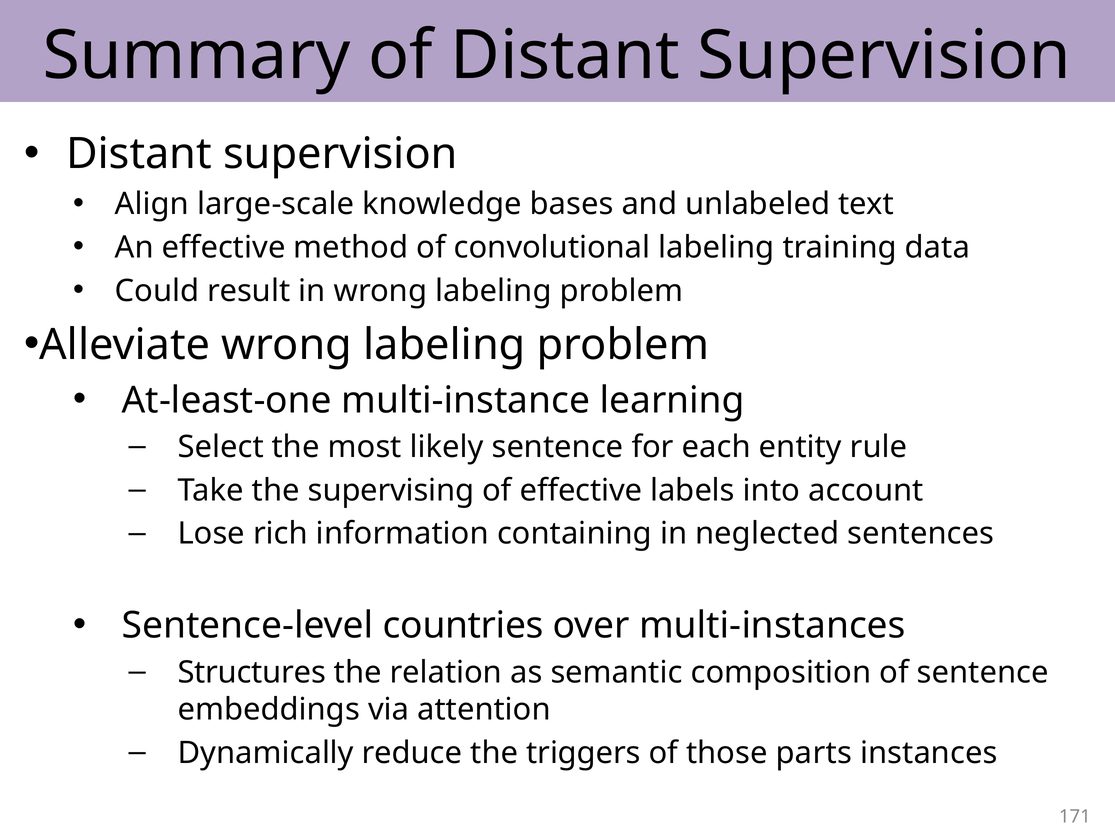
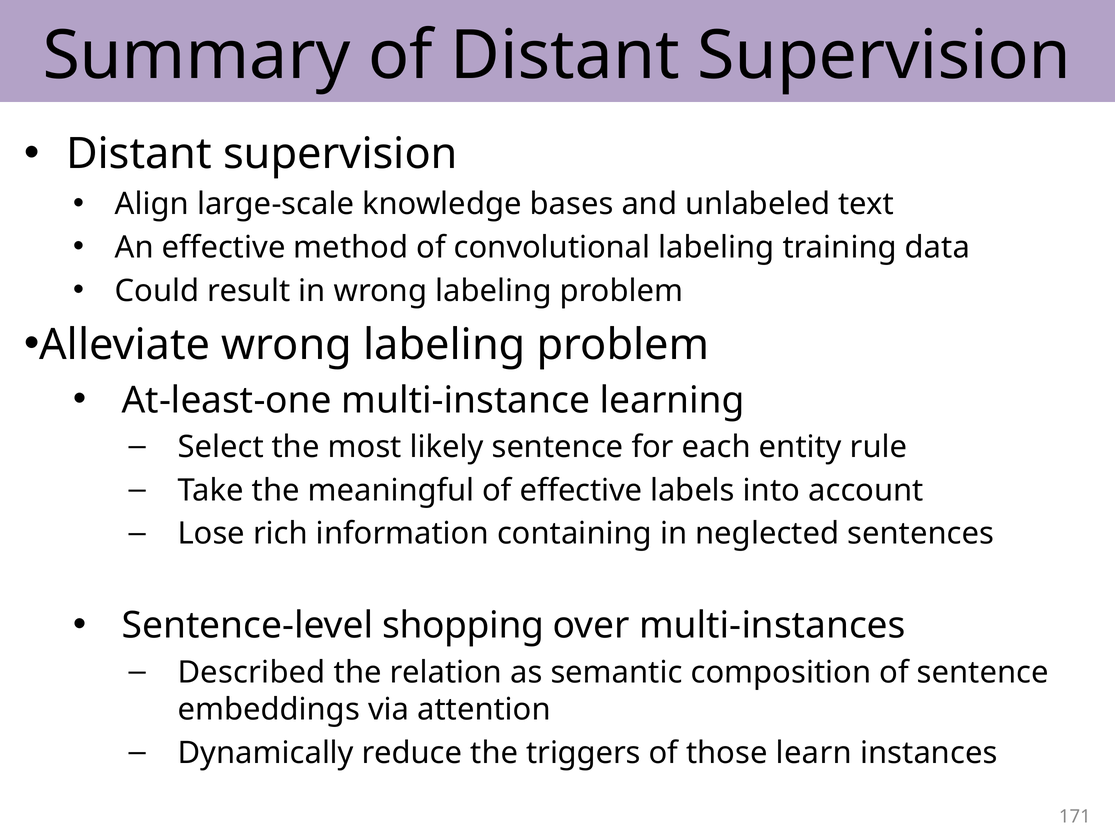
supervising: supervising -> meaningful (391, 490)
countries: countries -> shopping (463, 626)
Structures: Structures -> Described (252, 673)
parts: parts -> learn (814, 753)
